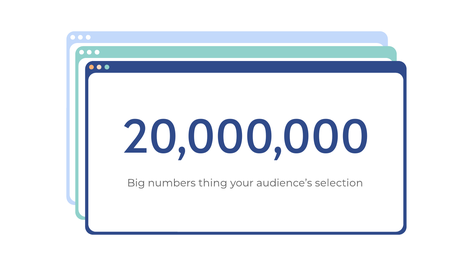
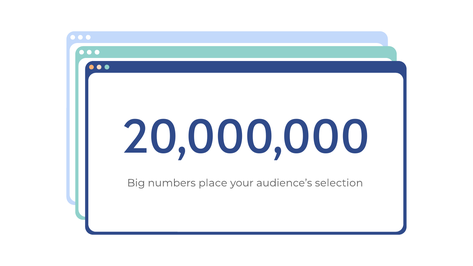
thing: thing -> place (213, 183)
